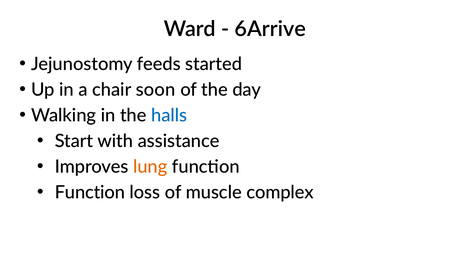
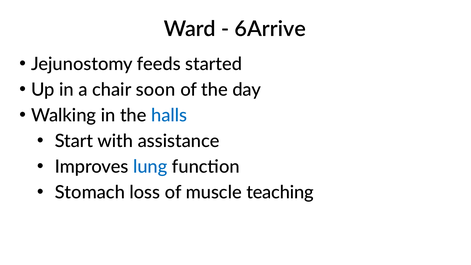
lung colour: orange -> blue (150, 167)
Function: Function -> Stomach (90, 192)
complex: complex -> teaching (280, 192)
